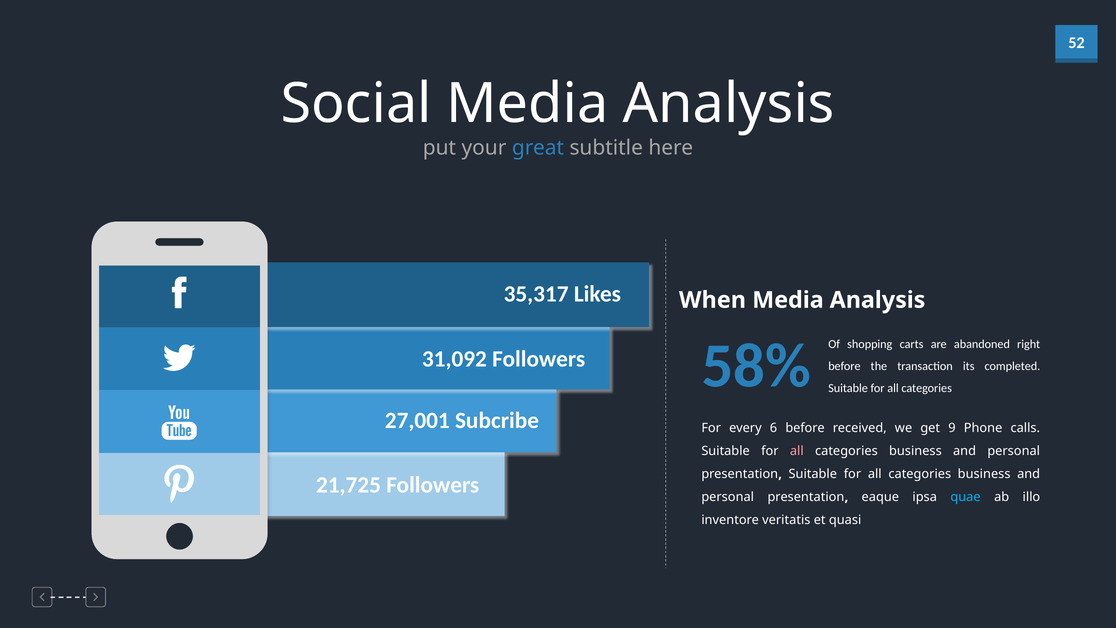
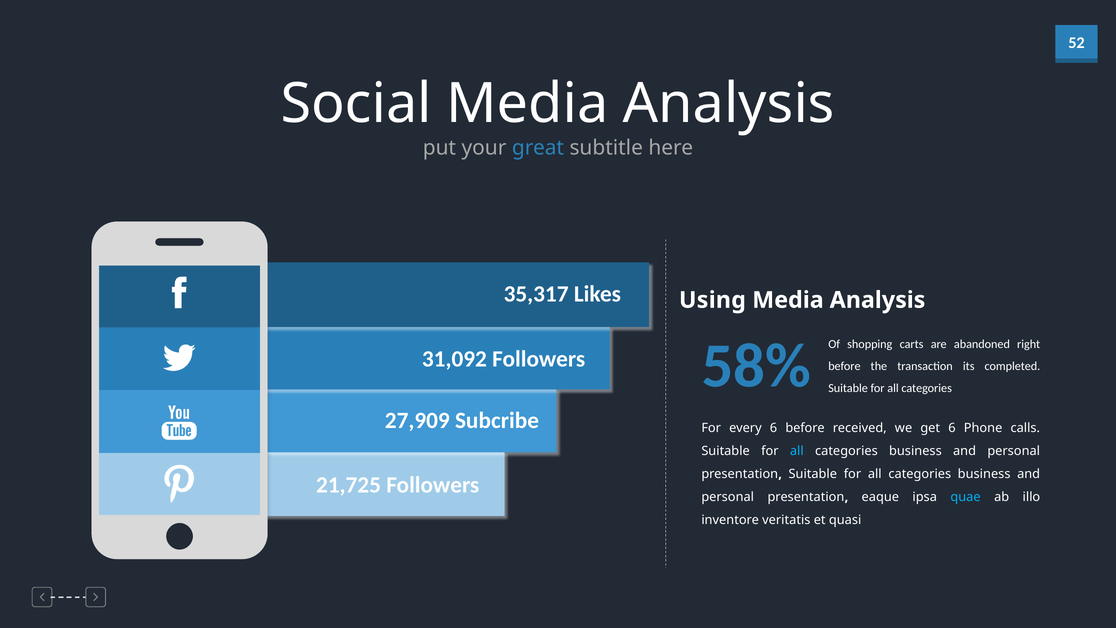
When: When -> Using (712, 300)
27,001: 27,001 -> 27,909 (417, 420)
get 9: 9 -> 6 (952, 428)
all colour: pink -> light blue (797, 451)
